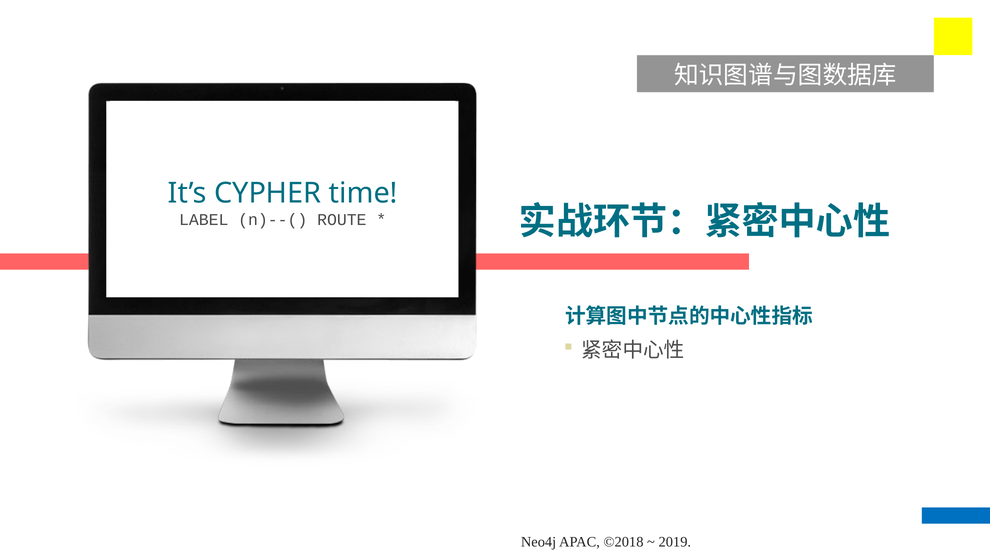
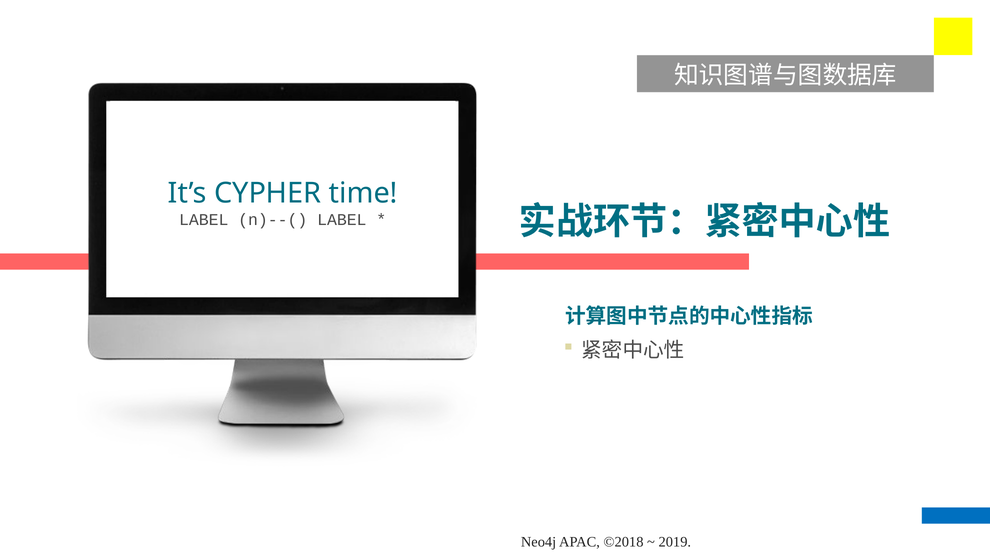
ROUTE: ROUTE -> LABEL (342, 220)
